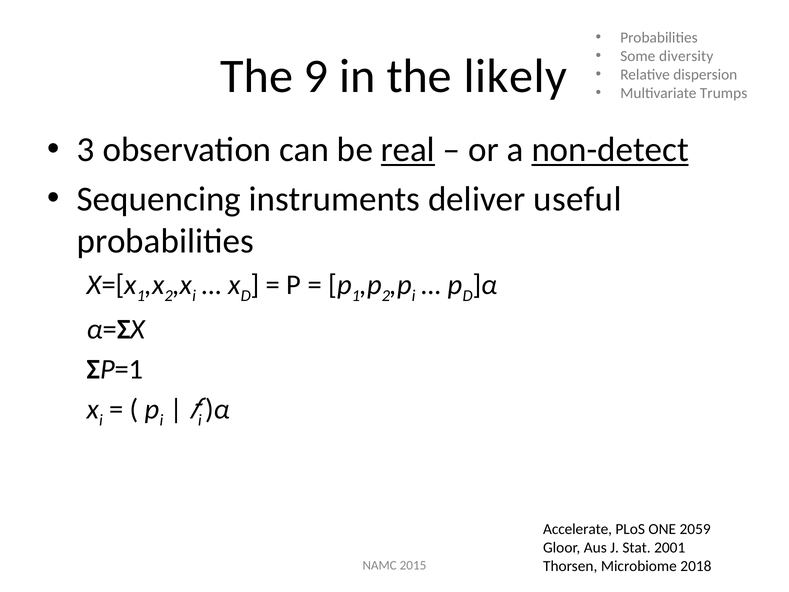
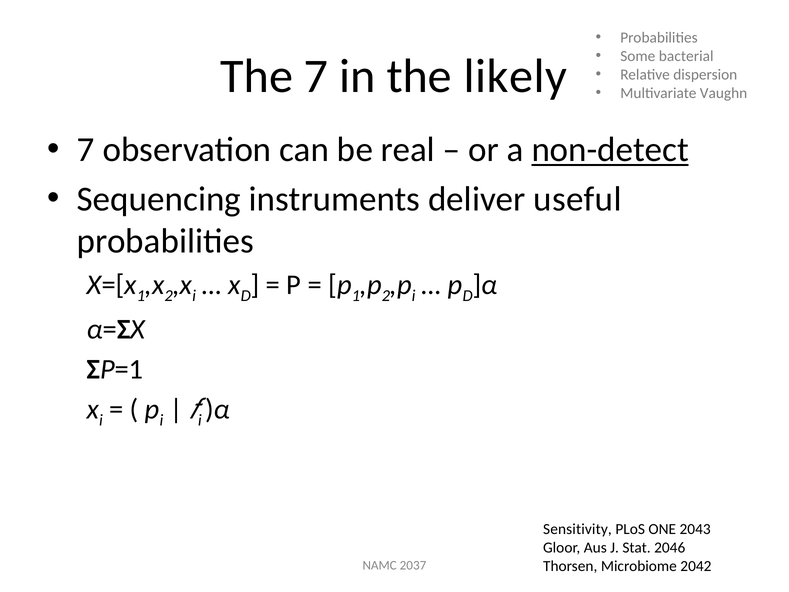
diversity: diversity -> bacterial (686, 56)
The 9: 9 -> 7 (316, 76)
Trumps: Trumps -> Vaughn (724, 93)
3: 3 -> 7 (86, 150)
real underline: present -> none (408, 150)
Accelerate: Accelerate -> Sensitivity (577, 529)
2059: 2059 -> 2043 (695, 529)
2001: 2001 -> 2046 (670, 548)
2015: 2015 -> 2037 (413, 565)
2018: 2018 -> 2042 (696, 566)
